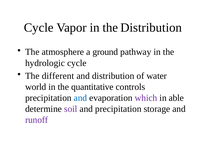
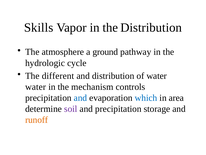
Cycle: Cycle -> Skills (39, 27)
world: world -> water (36, 87)
quantitative: quantitative -> mechanism (92, 87)
which colour: purple -> blue (146, 98)
able: able -> area (176, 98)
runoff colour: purple -> orange (37, 120)
